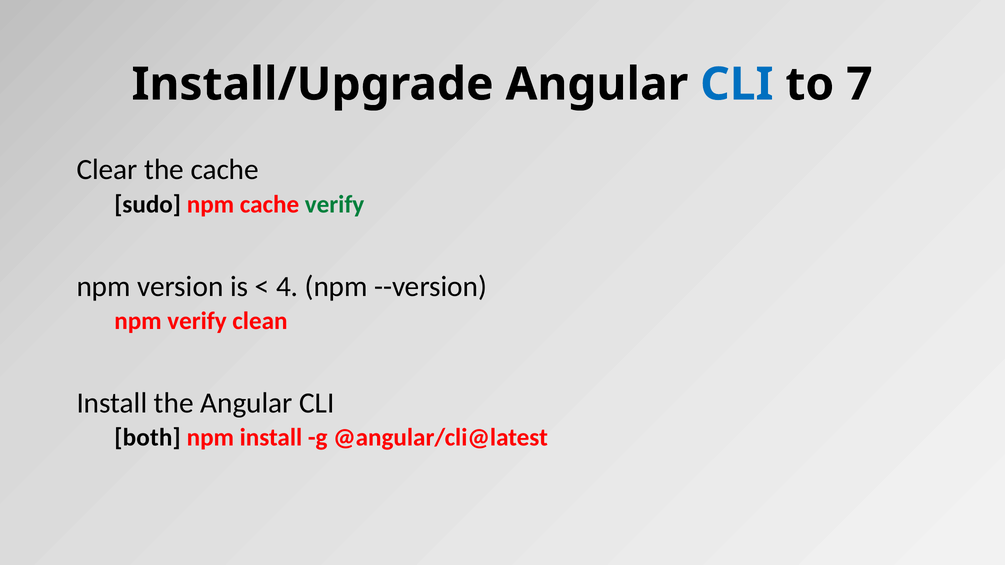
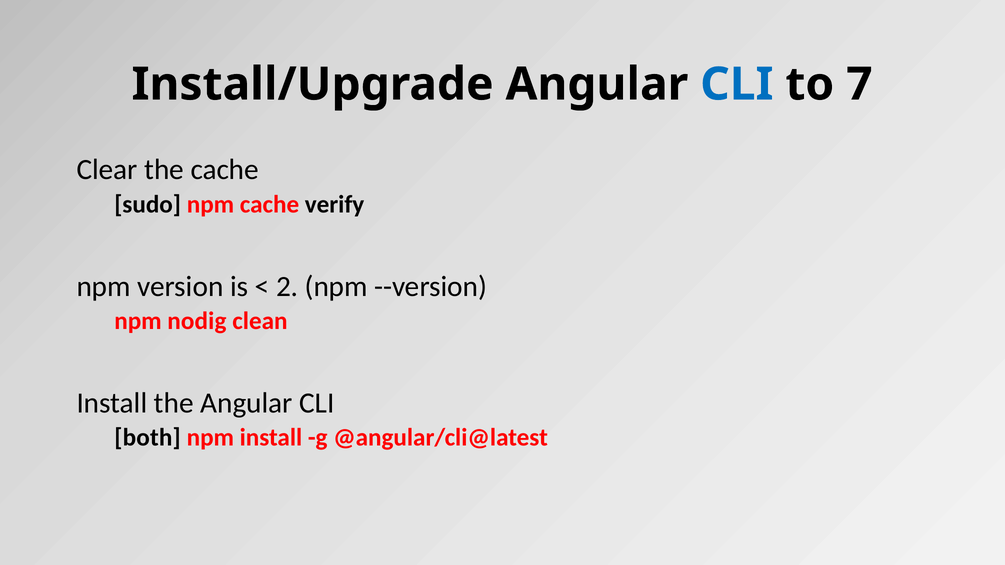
verify colour: green -> black (335, 205)
4: 4 -> 2 (287, 287)
npm verify: verify -> nodig (197, 321)
